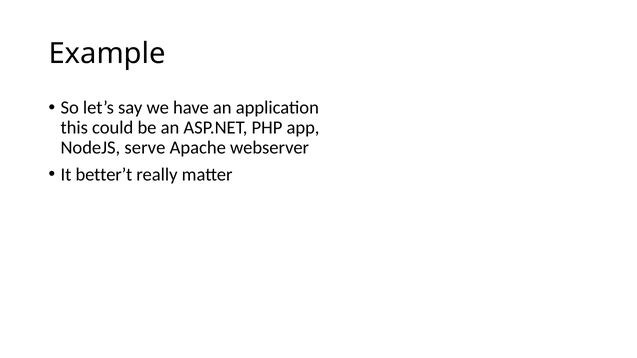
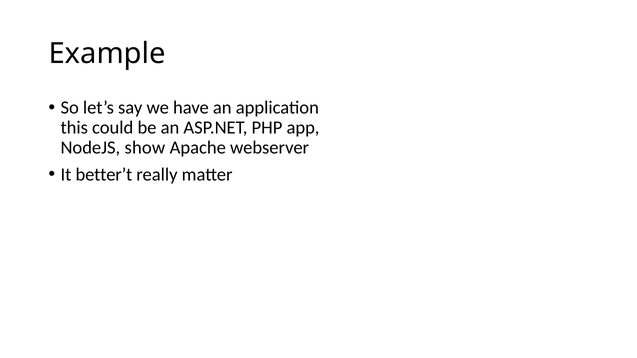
serve: serve -> show (145, 148)
